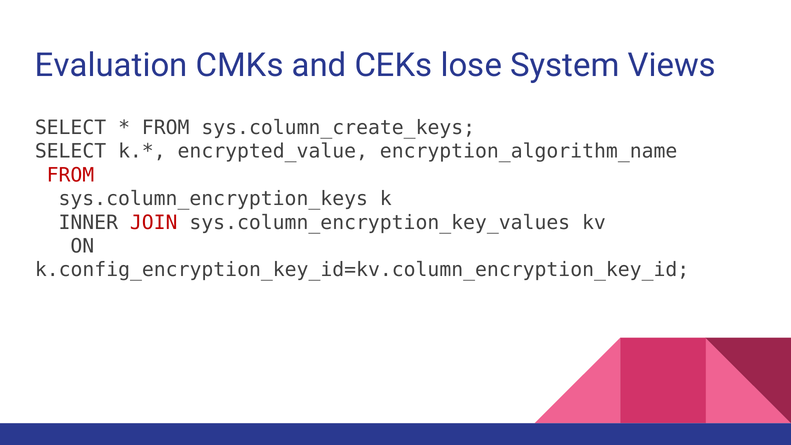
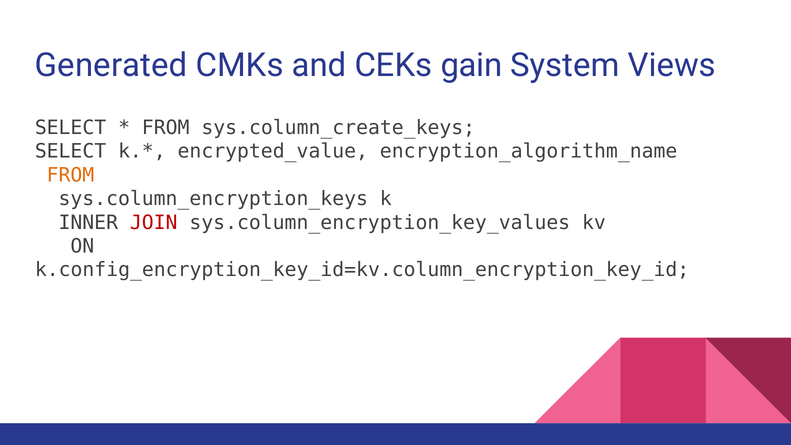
Evaluation: Evaluation -> Generated (111, 65)
lose: lose -> gain (471, 65)
FROM colour: red -> orange (71, 175)
